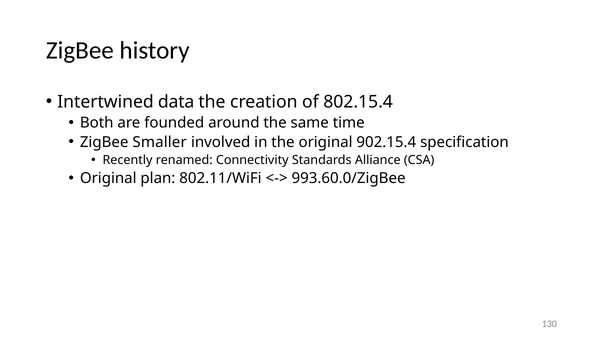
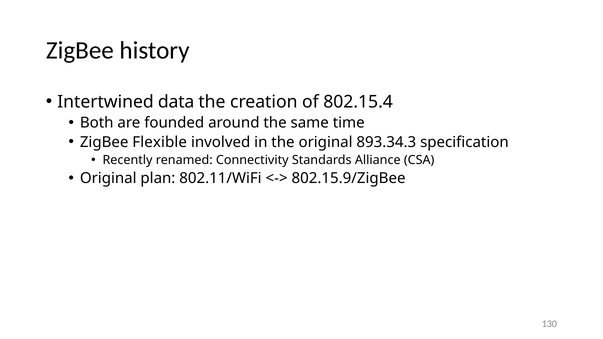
Smaller: Smaller -> Flexible (160, 142)
902.15.4: 902.15.4 -> 893.34.3 (386, 142)
993.60.0/ZigBee: 993.60.0/ZigBee -> 802.15.9/ZigBee (349, 178)
